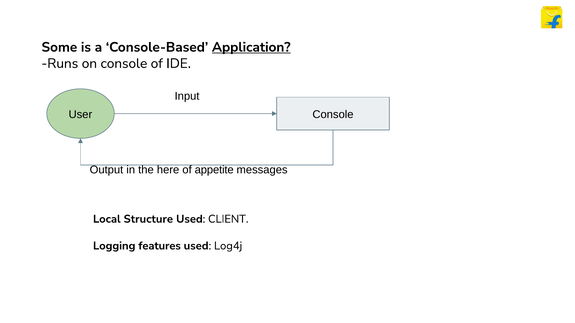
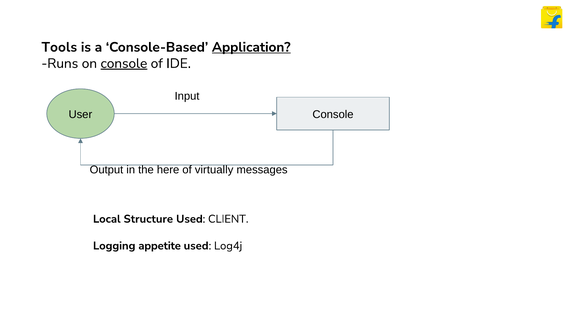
Some: Some -> Tools (59, 47)
console underline: none -> present (124, 63)
appetite: appetite -> virtually (214, 170)
features: features -> appetite (160, 246)
